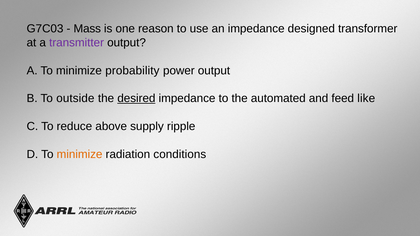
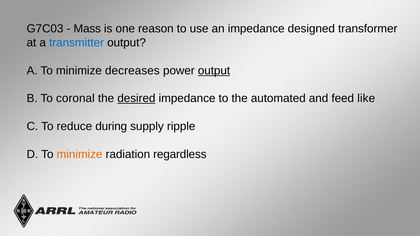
transmitter colour: purple -> blue (77, 43)
probability: probability -> decreases (132, 71)
output underline: none -> present (214, 71)
outside: outside -> coronal (75, 99)
above: above -> during (111, 126)
conditions: conditions -> regardless (180, 154)
